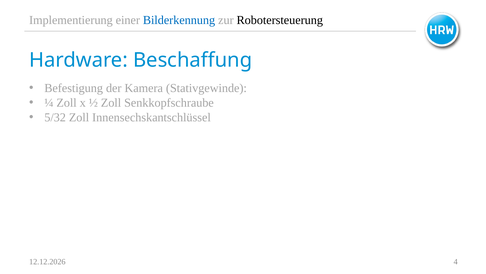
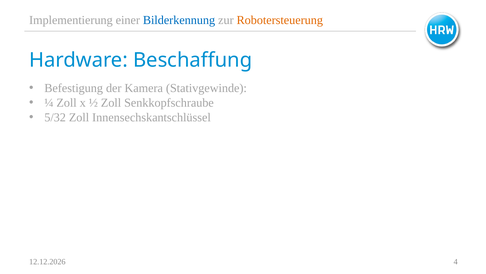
Robotersteuerung colour: black -> orange (280, 20)
